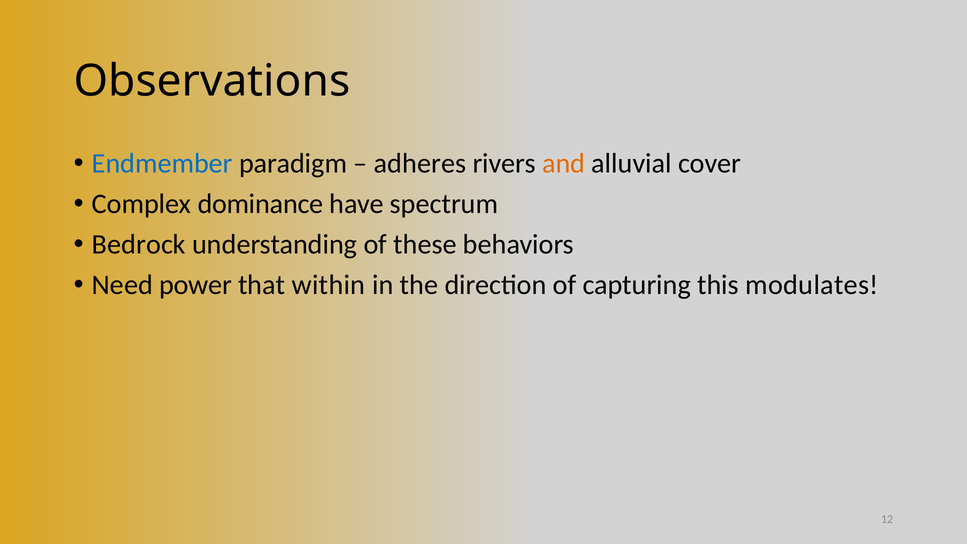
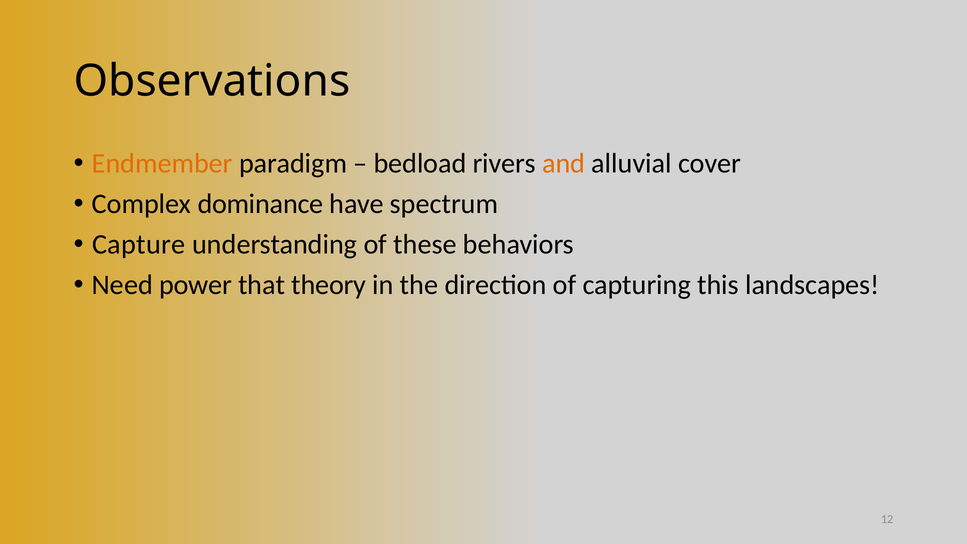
Endmember colour: blue -> orange (162, 163)
adheres: adheres -> bedload (420, 163)
Bedrock: Bedrock -> Capture (139, 245)
within: within -> theory (329, 285)
modulates: modulates -> landscapes (812, 285)
